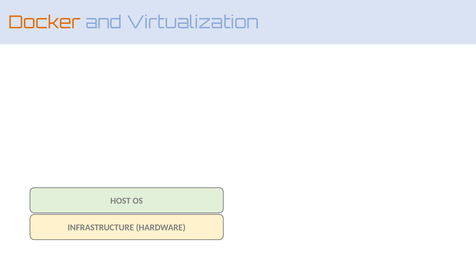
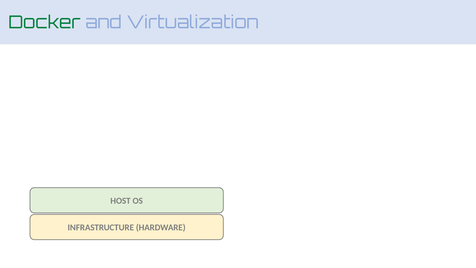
Docker colour: orange -> green (45, 23)
